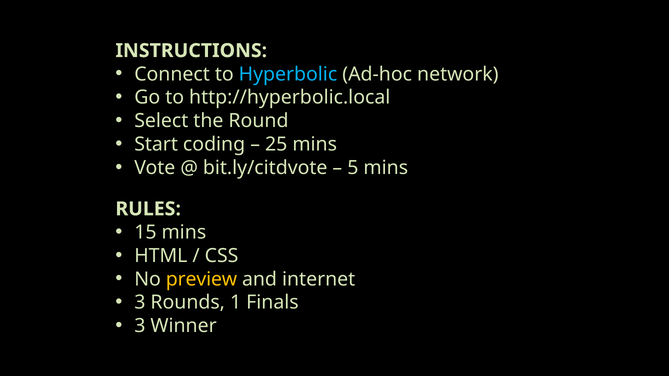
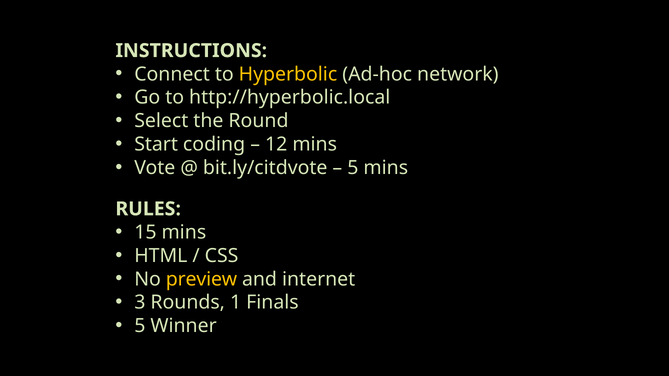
Hyperbolic colour: light blue -> yellow (288, 74)
25: 25 -> 12 (276, 144)
3: 3 -> 5 (140, 326)
